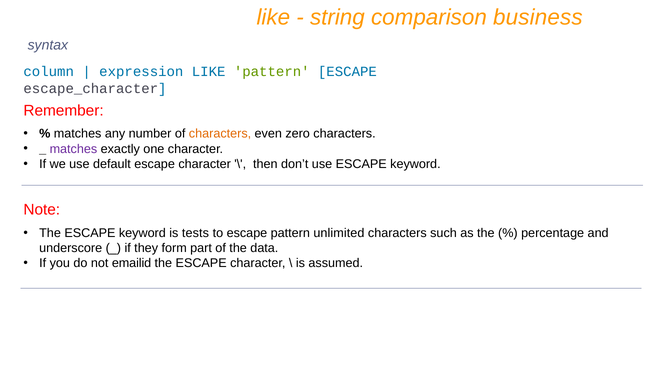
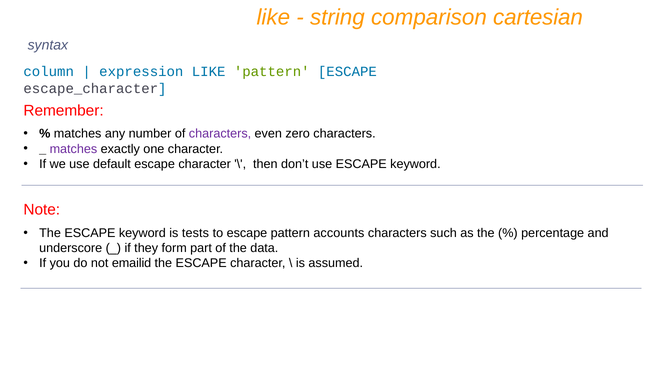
business: business -> cartesian (538, 17)
characters colour: orange -> purple (220, 134)
unlimited: unlimited -> accounts (339, 233)
